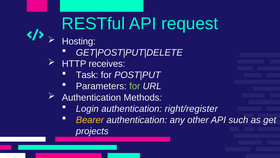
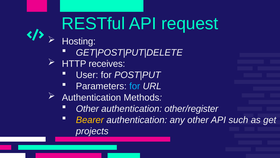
Task: Task -> User (87, 75)
for colour: light green -> light blue (135, 86)
Login: Login -> Other (87, 108)
right/register: right/register -> other/register (191, 108)
